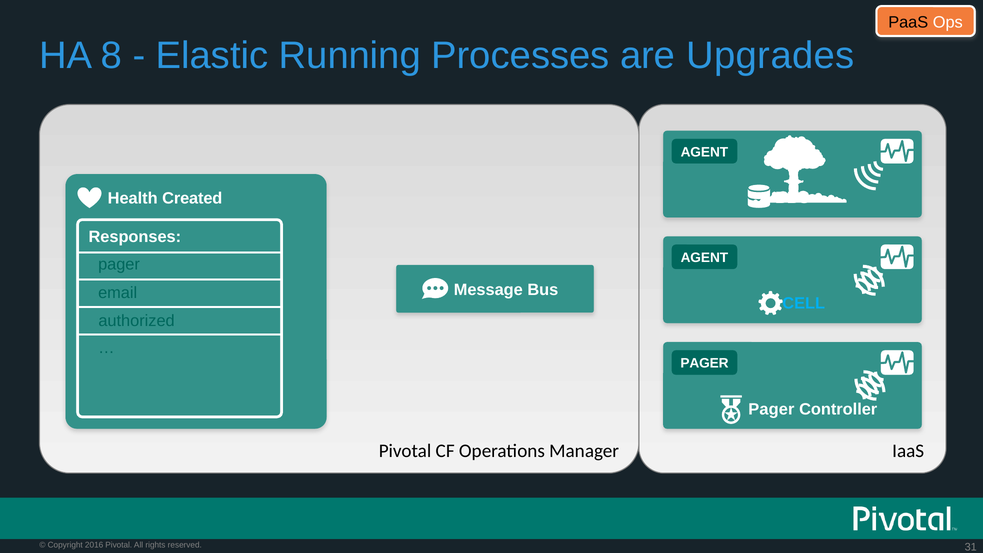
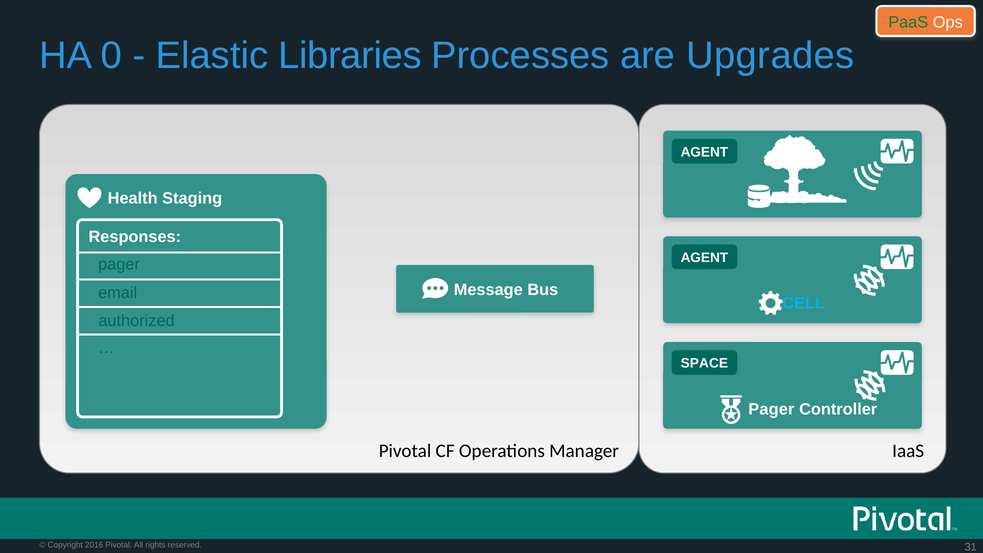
PaaS colour: black -> green (908, 22)
8: 8 -> 0 (111, 55)
Running: Running -> Libraries (350, 55)
Created: Created -> Staging (192, 198)
PAGER: PAGER -> SPACE (704, 363)
